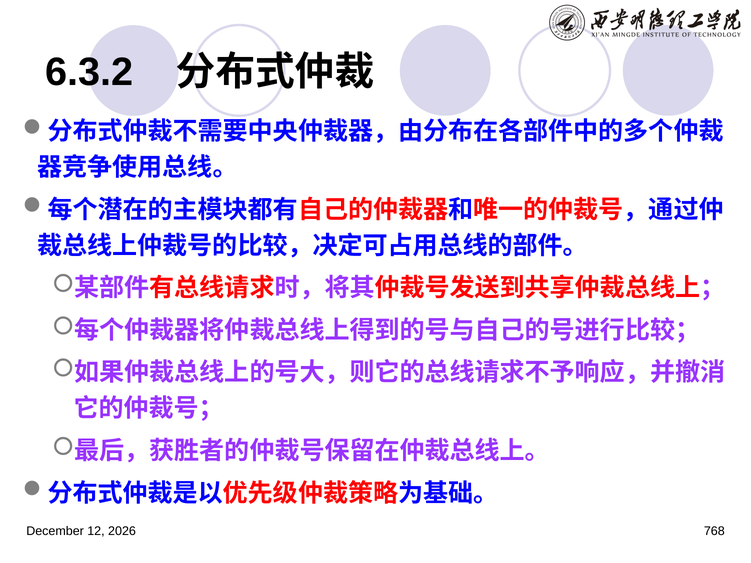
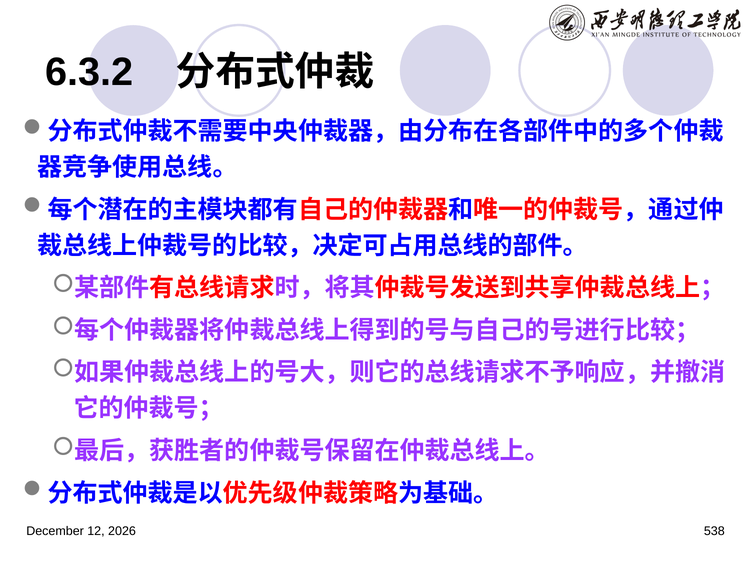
768: 768 -> 538 (714, 532)
